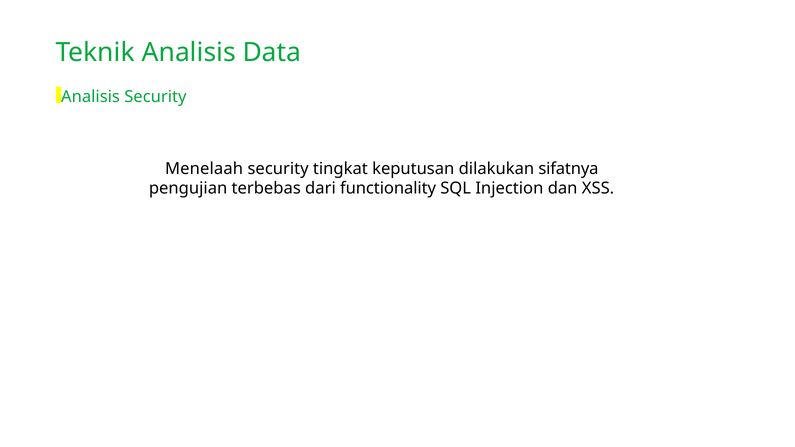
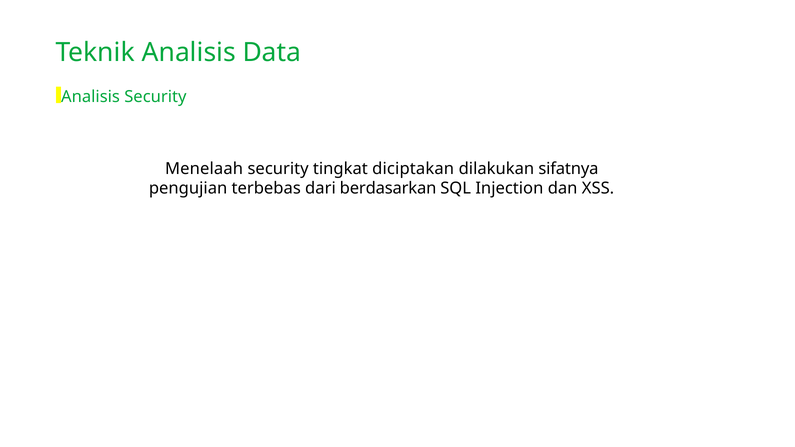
keputusan: keputusan -> diciptakan (413, 169)
functionality: functionality -> berdasarkan (388, 189)
